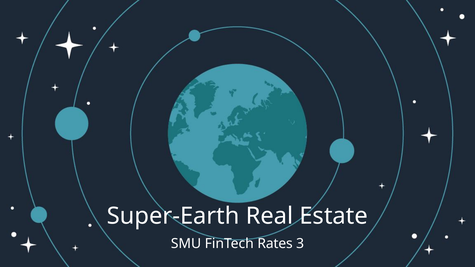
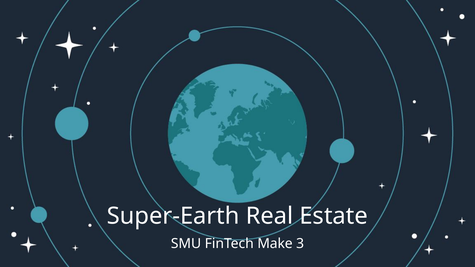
Rates: Rates -> Make (275, 244)
